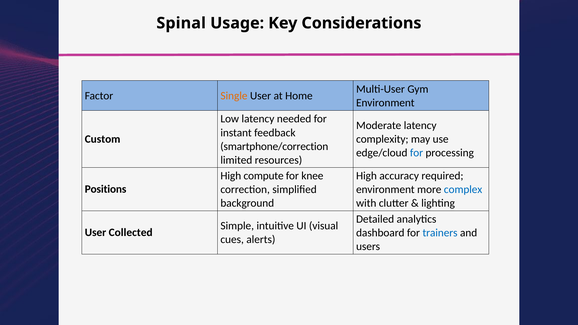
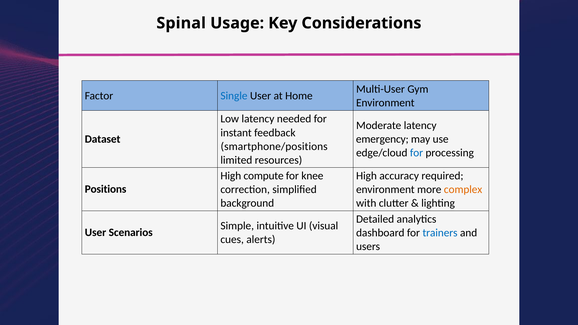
Single colour: orange -> blue (234, 96)
Custom: Custom -> Dataset (103, 139)
complexity: complexity -> emergency (382, 139)
smartphone/correction: smartphone/correction -> smartphone/positions (274, 146)
complex colour: blue -> orange (463, 190)
Collected: Collected -> Scenarios (131, 233)
